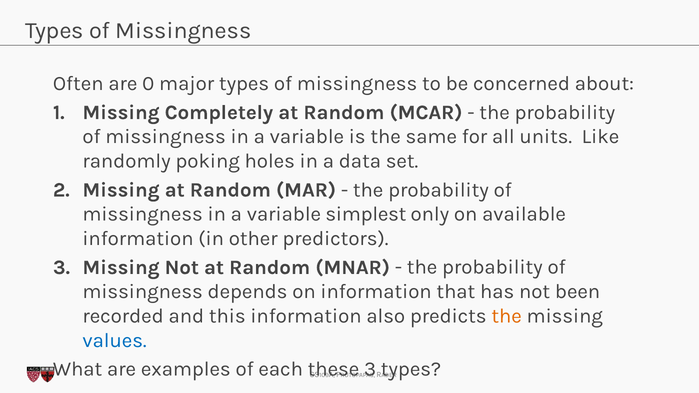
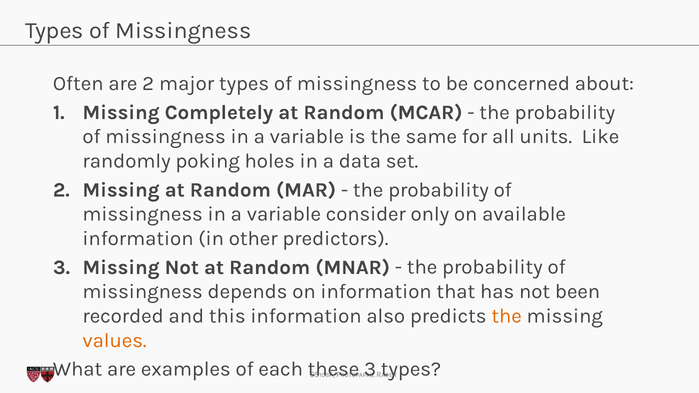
are 0: 0 -> 2 (148, 84)
simplest: simplest -> consider (366, 214)
values colour: blue -> orange (115, 341)
